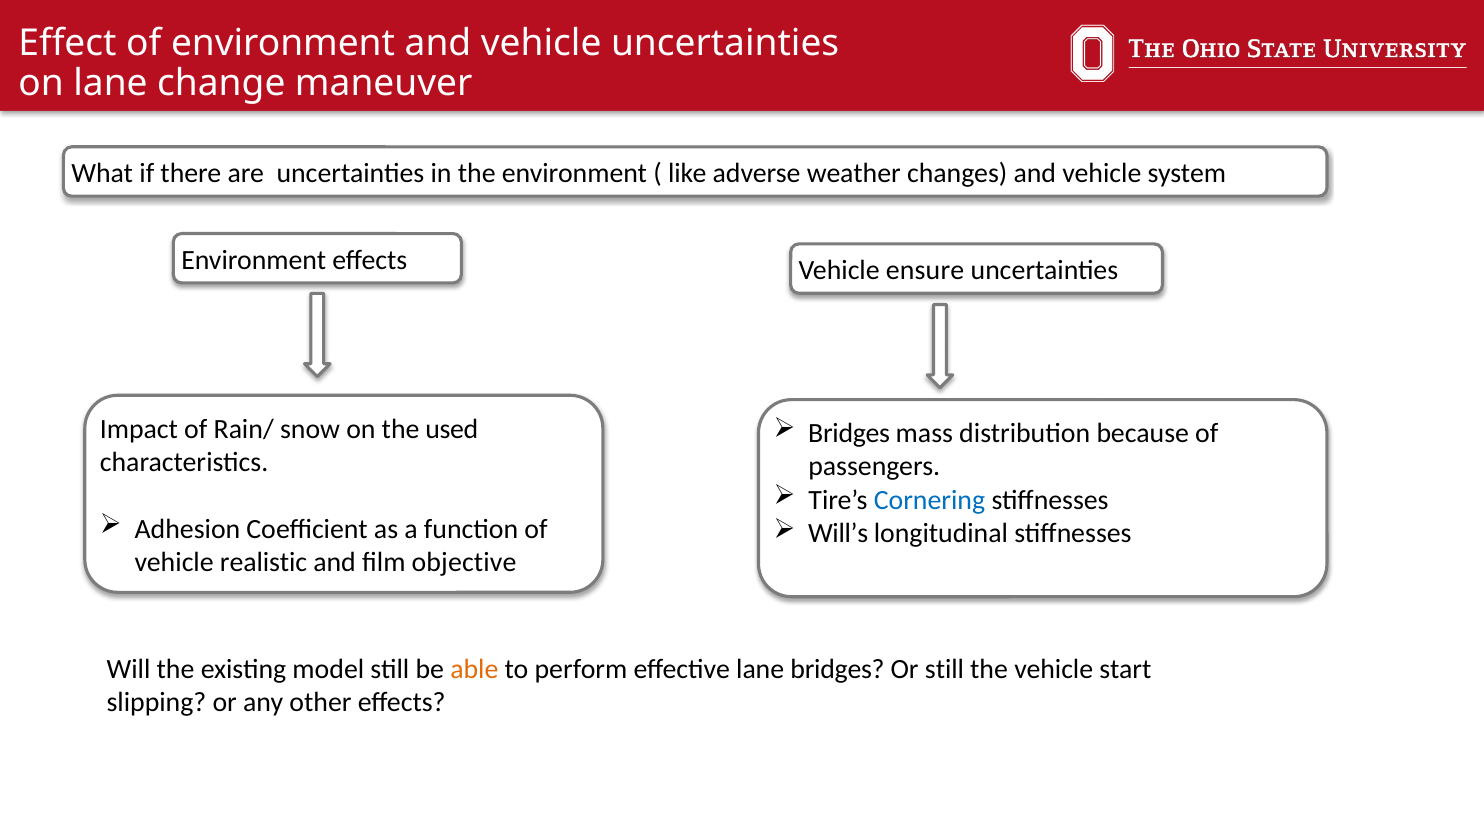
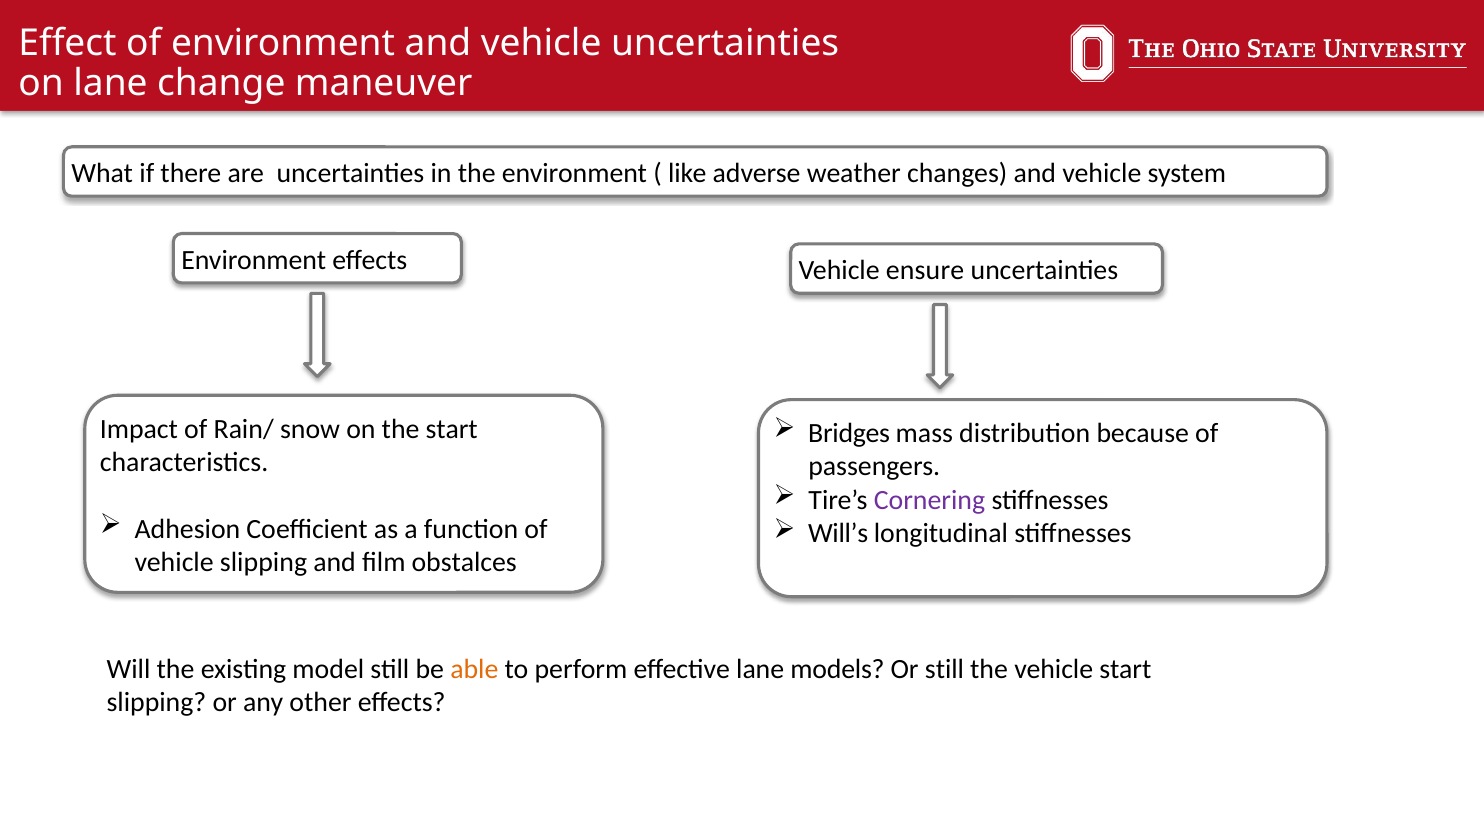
the used: used -> start (452, 429)
Cornering colour: blue -> purple (929, 501)
vehicle realistic: realistic -> slipping (264, 563)
objective: objective -> obstalces (464, 563)
lane bridges: bridges -> models (838, 670)
